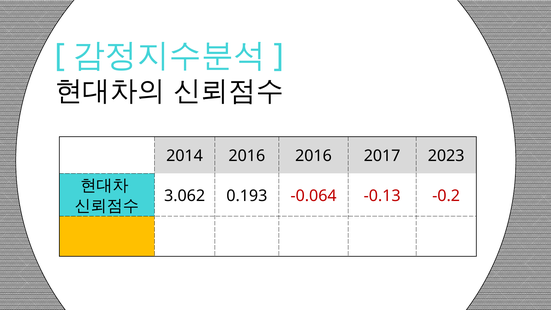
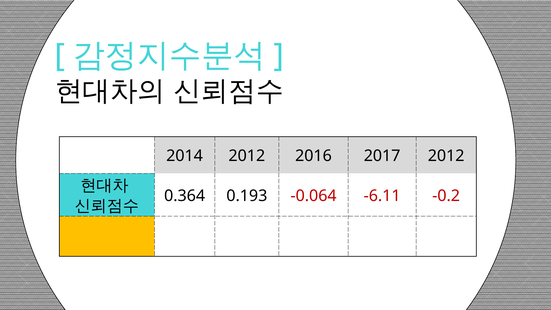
2014 2016: 2016 -> 2012 (247, 156)
2017 2023: 2023 -> 2012 (446, 156)
3.062: 3.062 -> 0.364 (185, 196)
-0.13: -0.13 -> -6.11 (382, 196)
